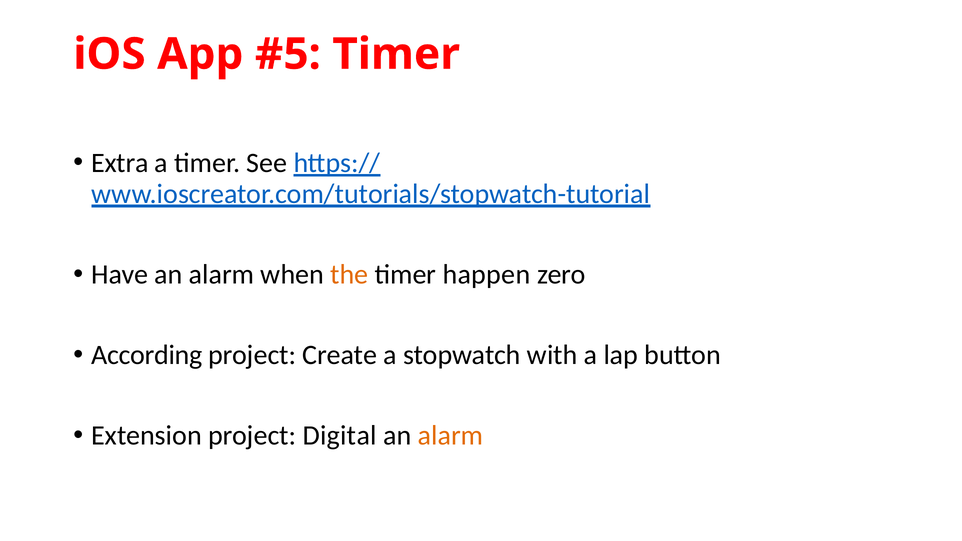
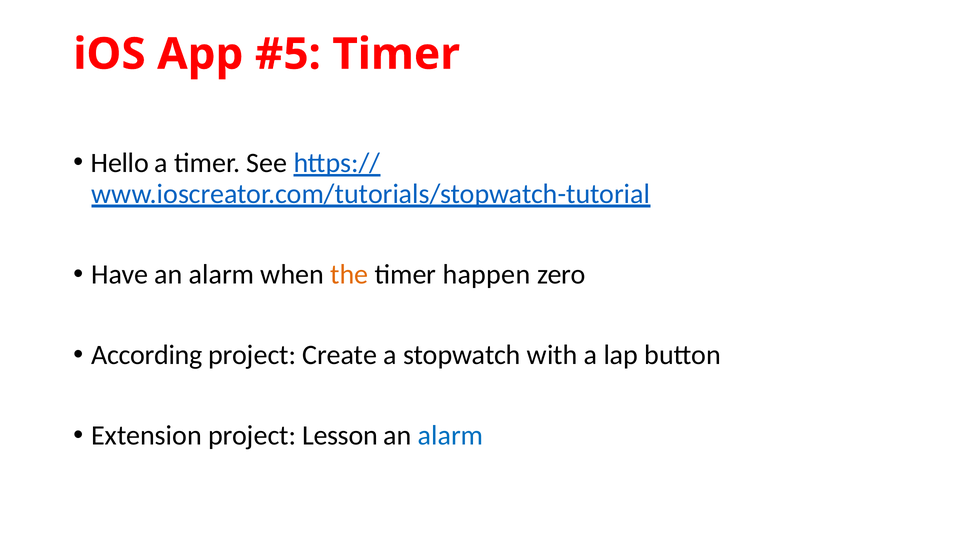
Extra: Extra -> Hello (120, 163)
Digital: Digital -> Lesson (340, 436)
alarm colour: orange -> blue (450, 436)
